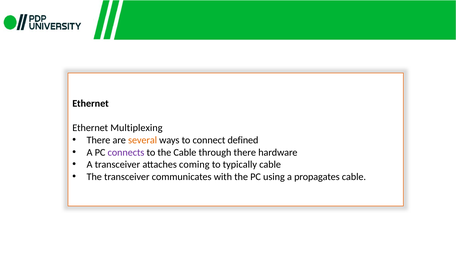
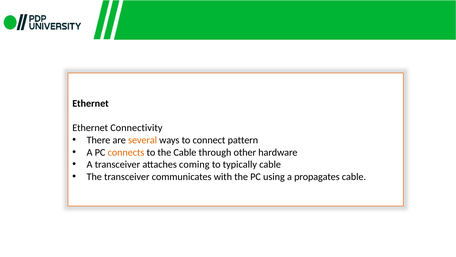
Multiplexing: Multiplexing -> Connectivity (136, 128)
defined: defined -> pattern (243, 140)
connects colour: purple -> orange (126, 152)
through there: there -> other (245, 152)
